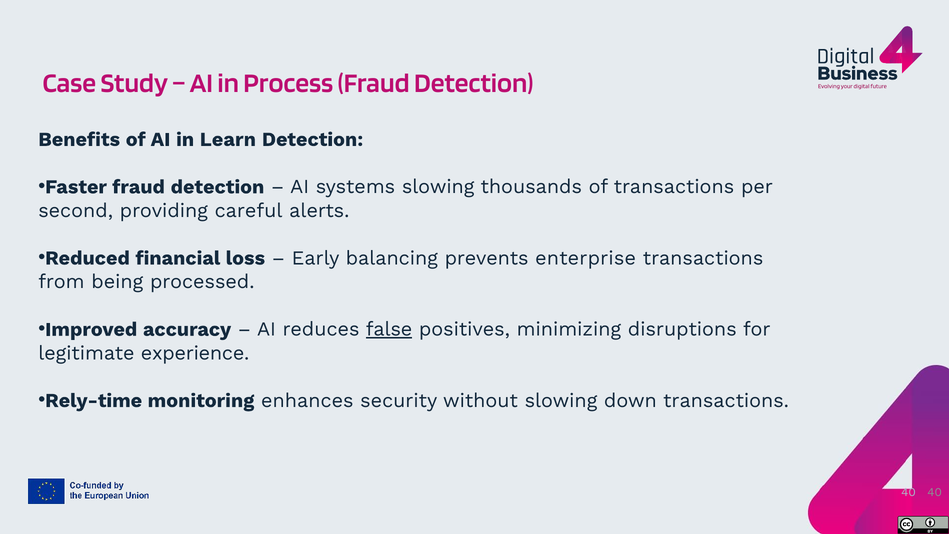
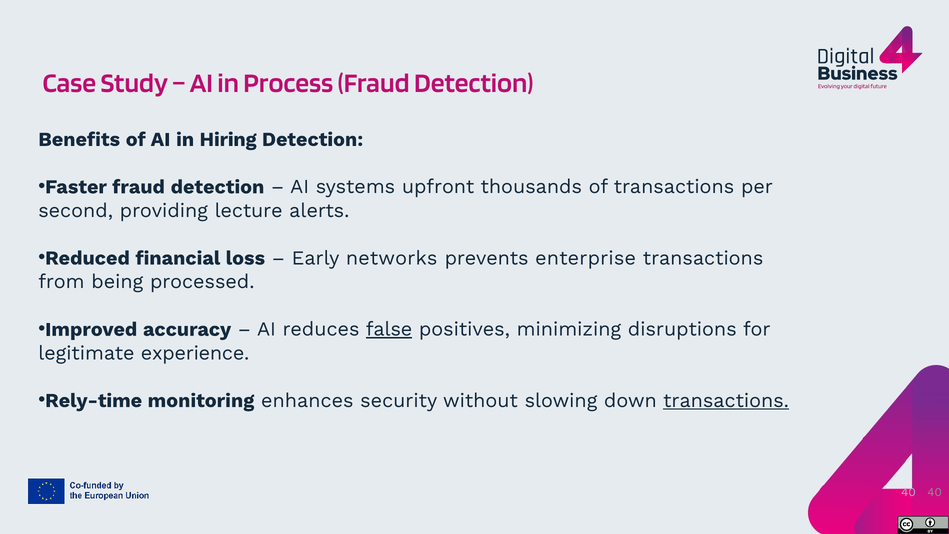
Learn: Learn -> Hiring (228, 139)
systems slowing: slowing -> upfront (438, 187)
careful: careful -> lecture (249, 210)
balancing: balancing -> networks (392, 258)
transactions underline: none -> present (726, 400)
